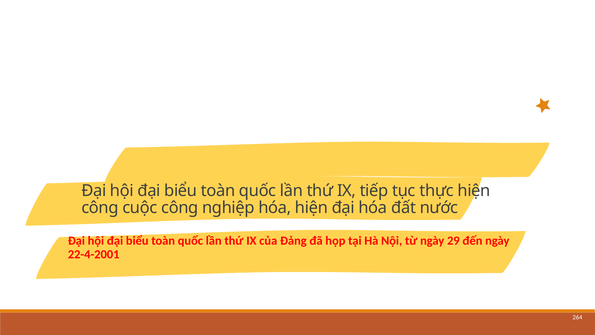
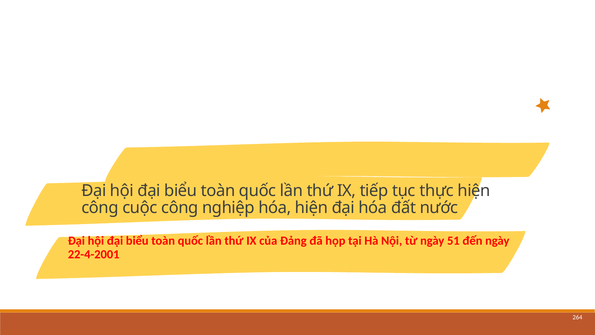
29: 29 -> 51 (453, 241)
